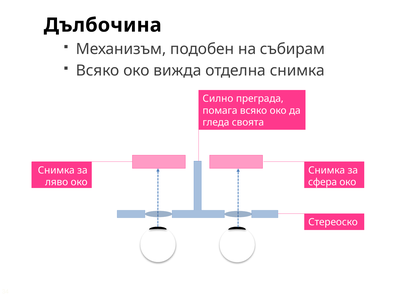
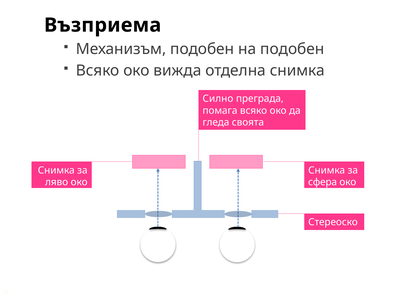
Дълбочина: Дълбочина -> Възприема (103, 25)
на събирам: събирам -> подобен (292, 49)
